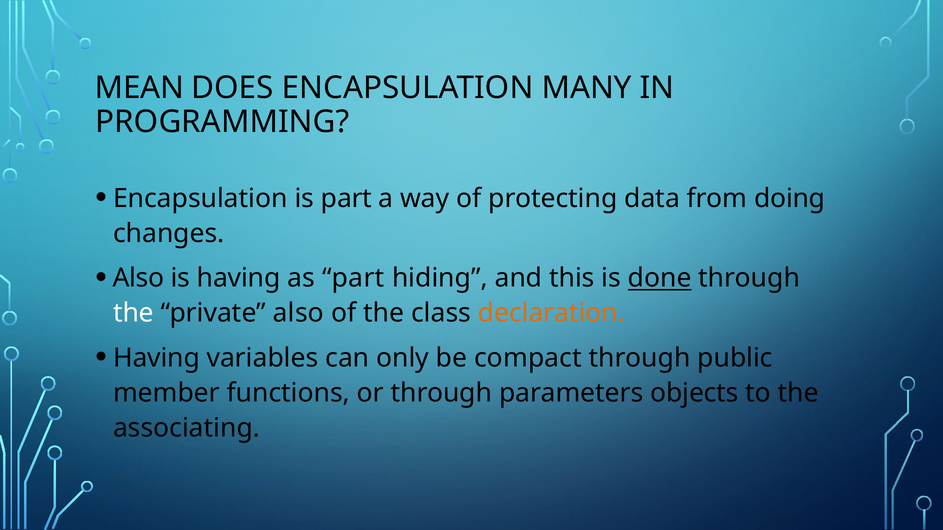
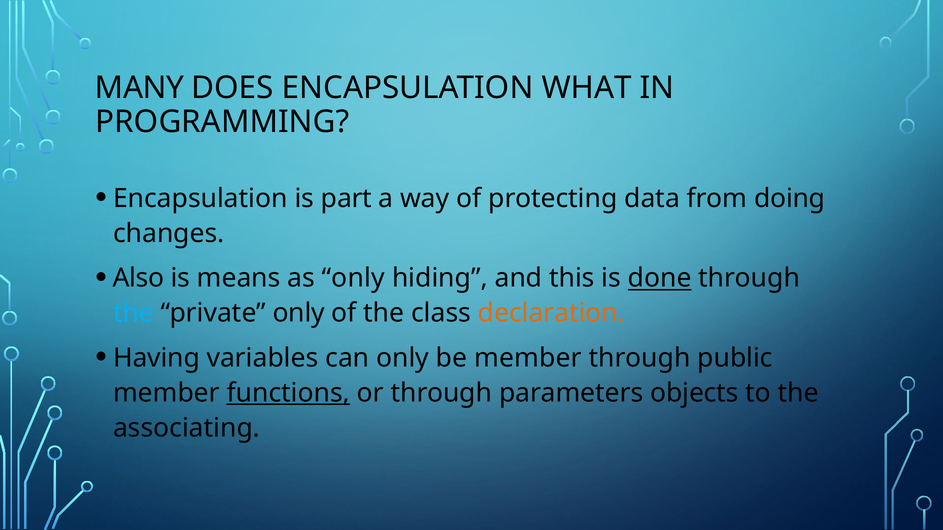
MEAN: MEAN -> MANY (139, 88)
MANY: MANY -> WHAT (587, 88)
is having: having -> means (239, 278)
as part: part -> only (353, 278)
the colour: white -> light blue (134, 313)
private also: also -> only (299, 313)
be compact: compact -> member (528, 358)
functions underline: none -> present (288, 393)
